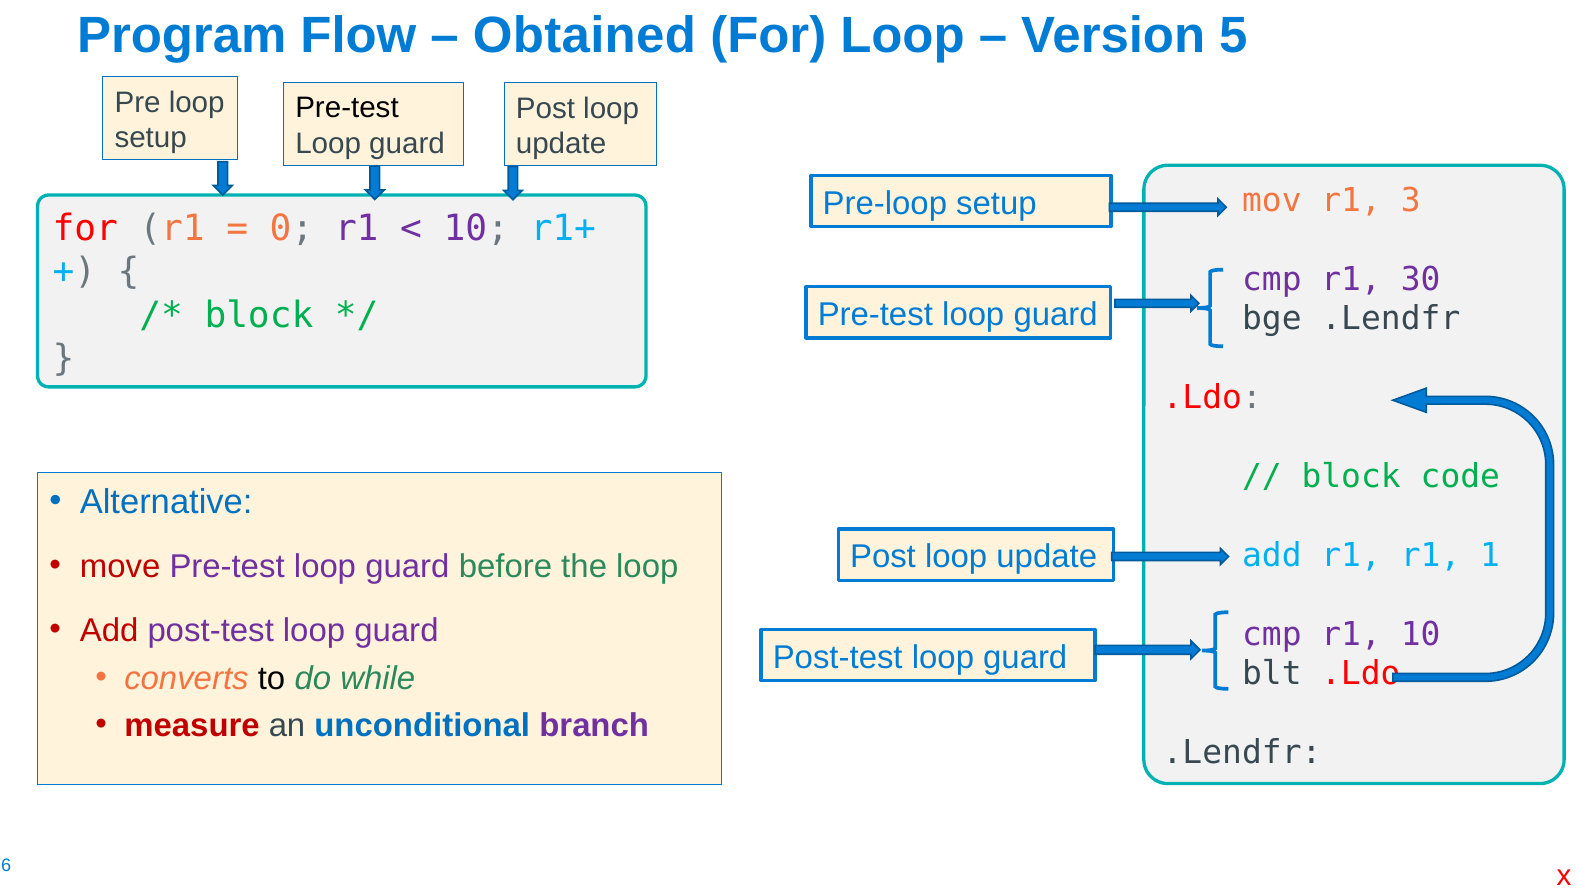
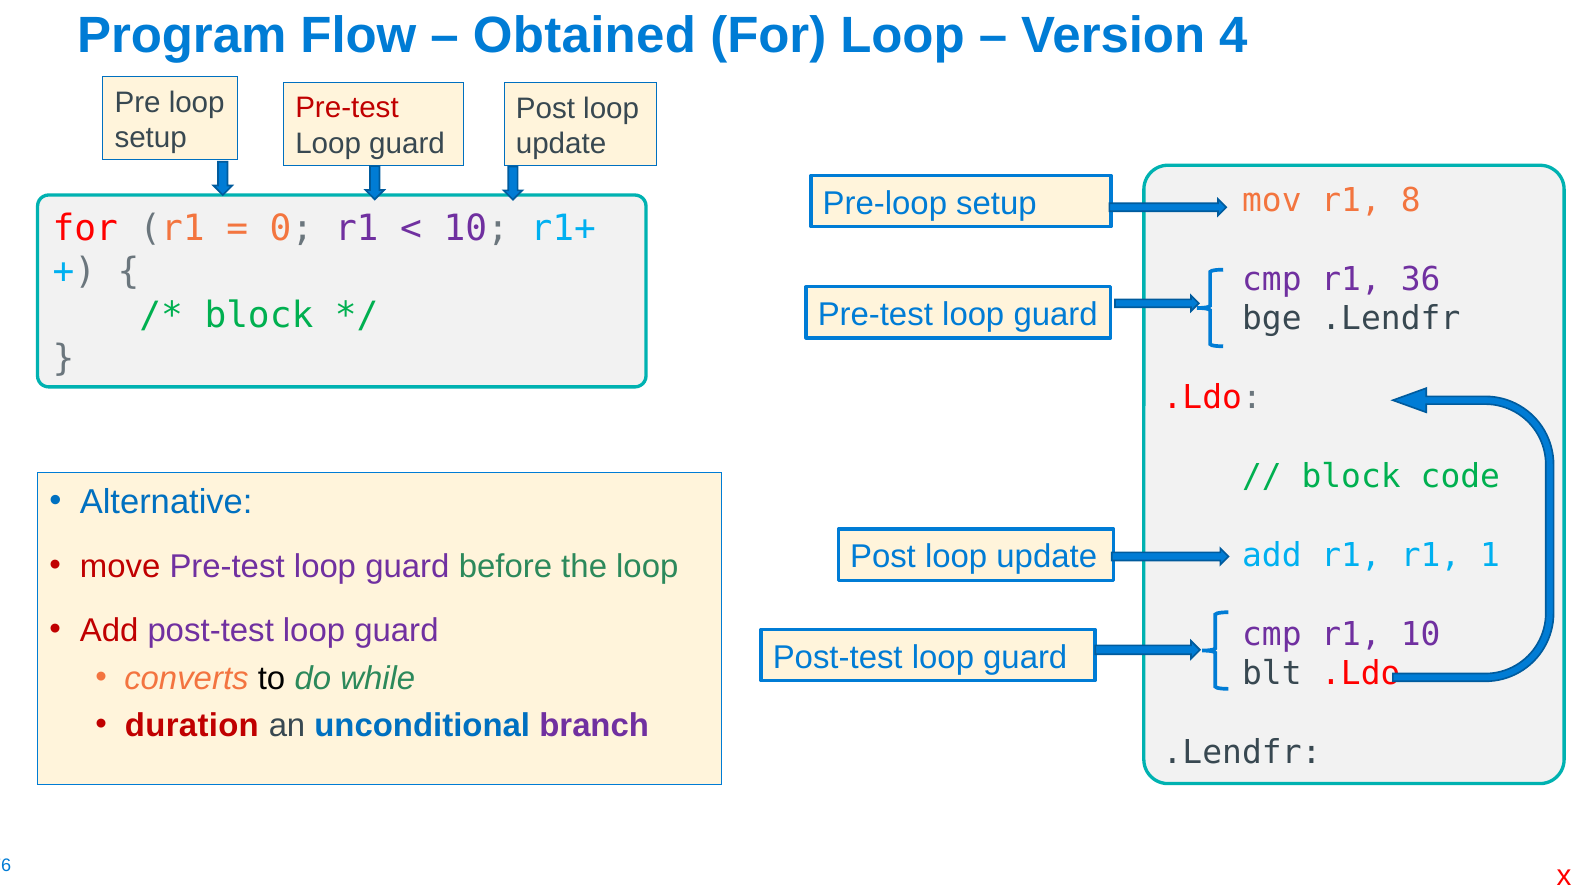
5: 5 -> 4 (1233, 35)
Pre-test colour: black -> red (347, 108)
3: 3 -> 8 (1411, 200)
30: 30 -> 36 (1421, 279)
measure: measure -> duration (192, 726)
